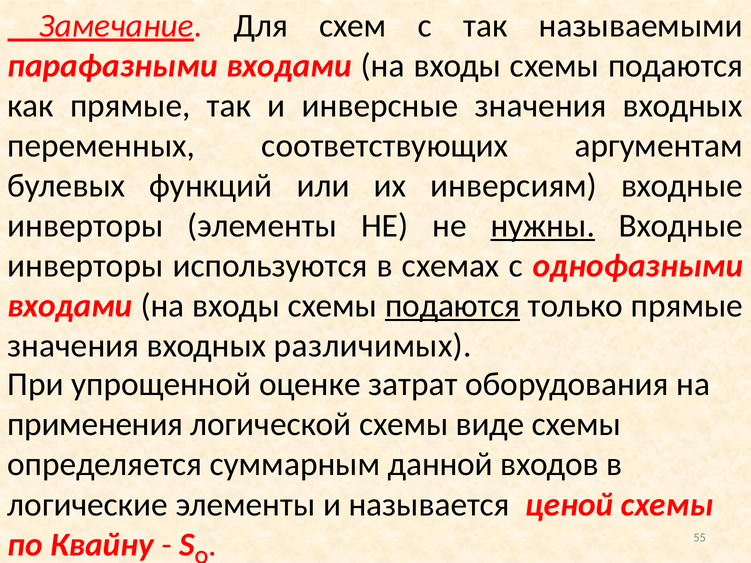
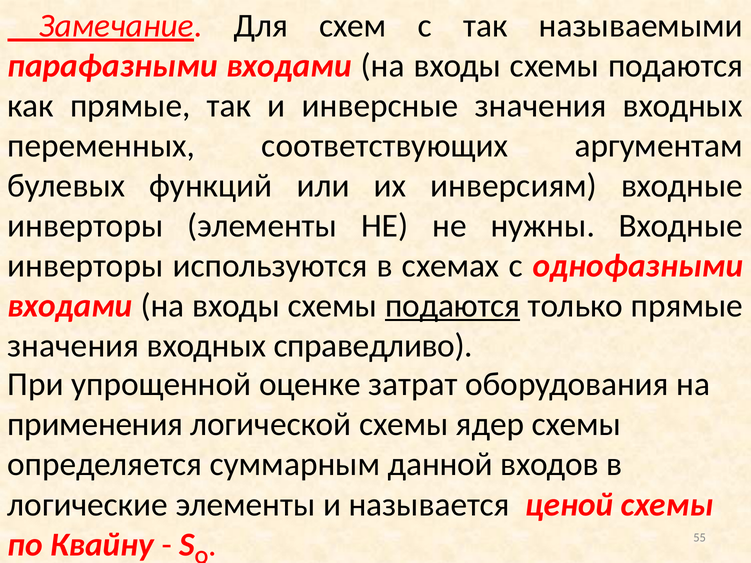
нужны underline: present -> none (543, 226)
различимых: различимых -> справедливо (373, 346)
виде: виде -> ядер (490, 425)
